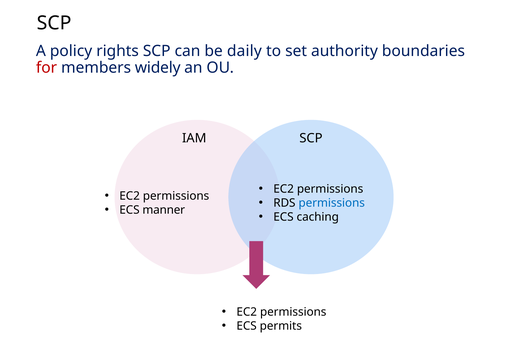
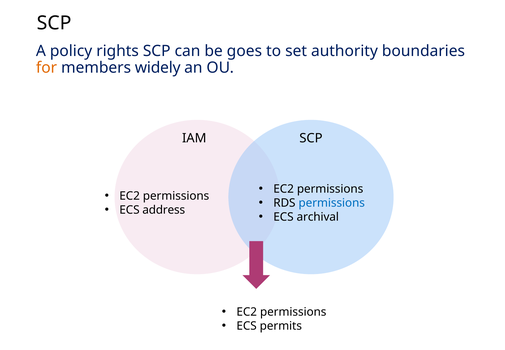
daily: daily -> goes (244, 51)
for colour: red -> orange (46, 68)
manner: manner -> address (164, 210)
caching: caching -> archival (318, 217)
